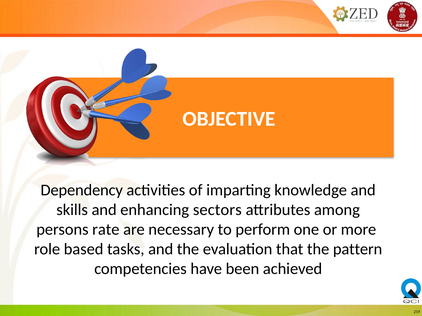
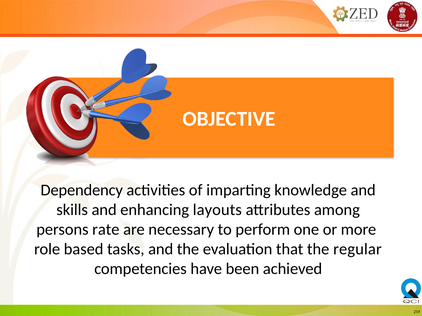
sectors: sectors -> layouts (217, 210)
pattern: pattern -> regular (357, 250)
